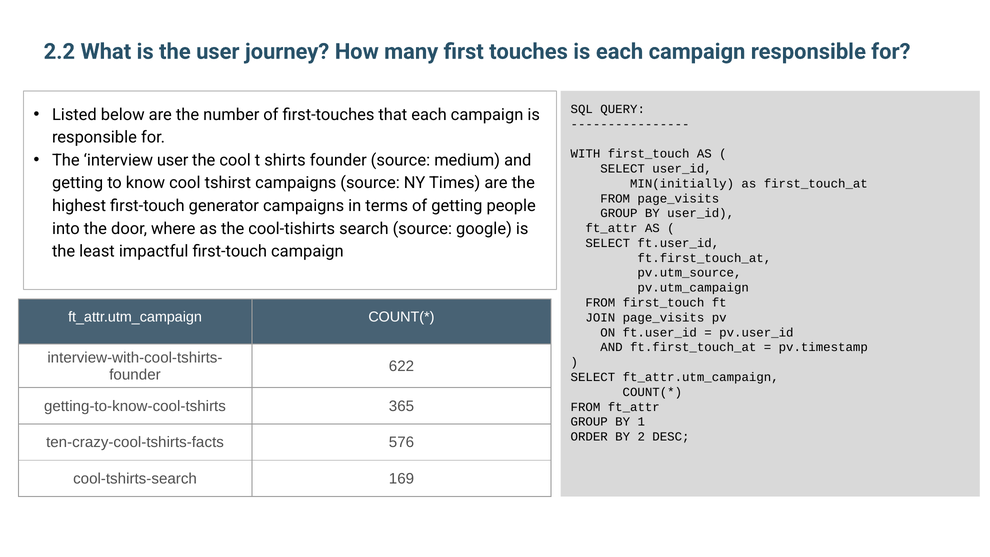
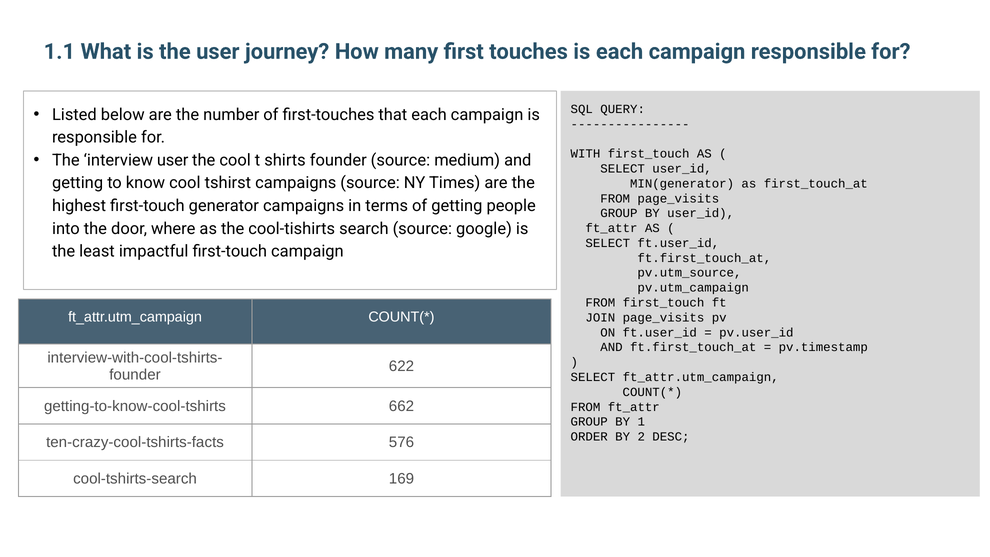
2.2: 2.2 -> 1.1 (59, 52)
MIN(initially: MIN(initially -> MIN(generator (682, 184)
365: 365 -> 662 (401, 406)
